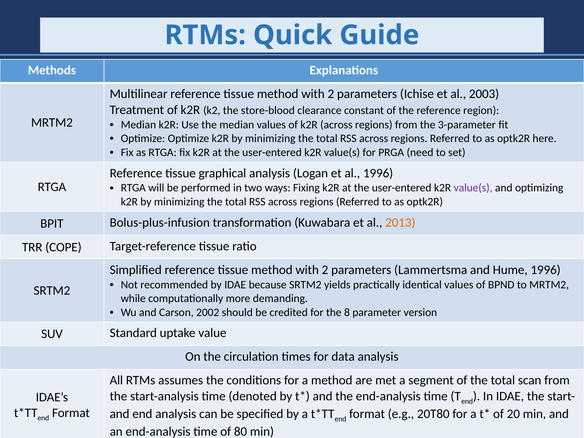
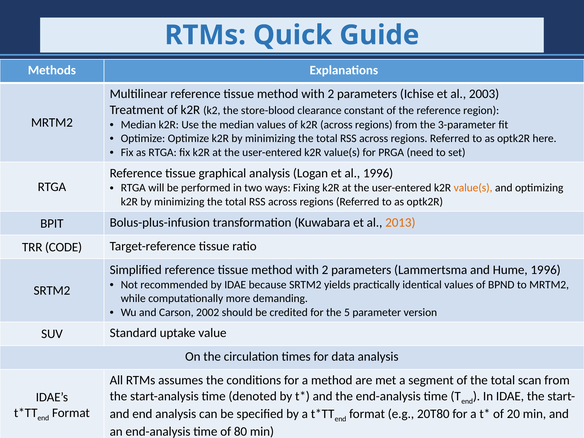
value(s colour: purple -> orange (473, 188)
COPE: COPE -> CODE (64, 247)
8: 8 -> 5 (347, 312)
